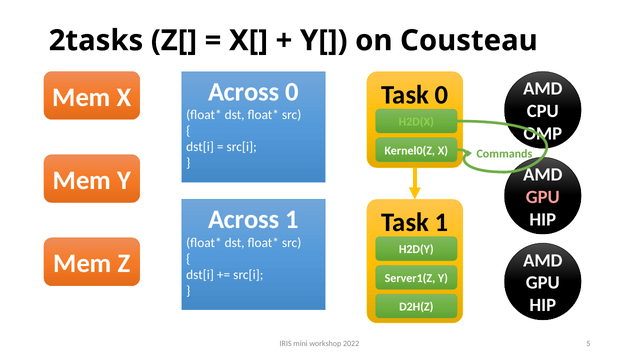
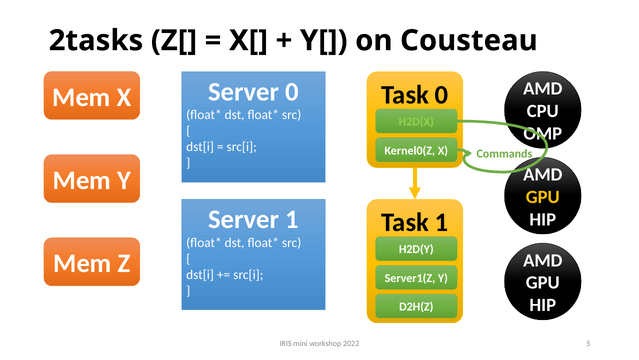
Across: Across -> Server (244, 92)
GPU colour: pink -> yellow (543, 197)
Across: Across -> Server (244, 219)
